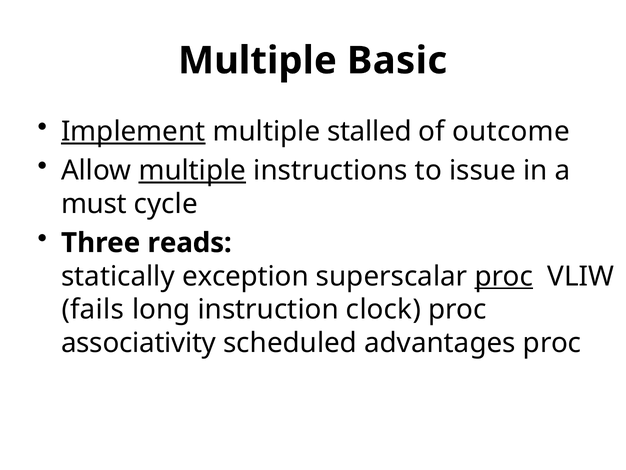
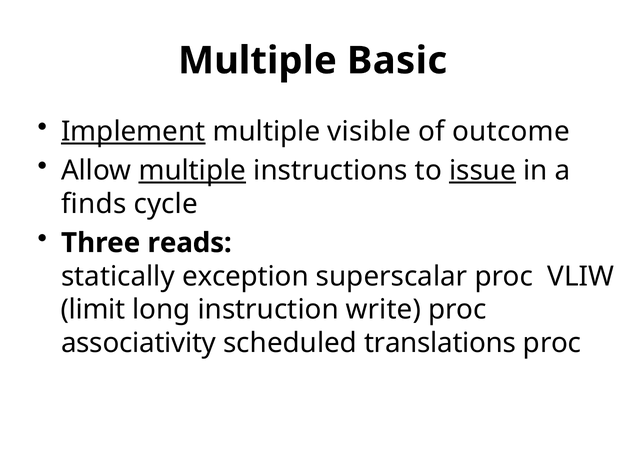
stalled: stalled -> visible (369, 131)
issue underline: none -> present (482, 170)
must: must -> finds (94, 204)
proc underline: present -> none (504, 276)
fails: fails -> limit (93, 309)
clock: clock -> write (383, 309)
advantages: advantages -> translations (440, 343)
